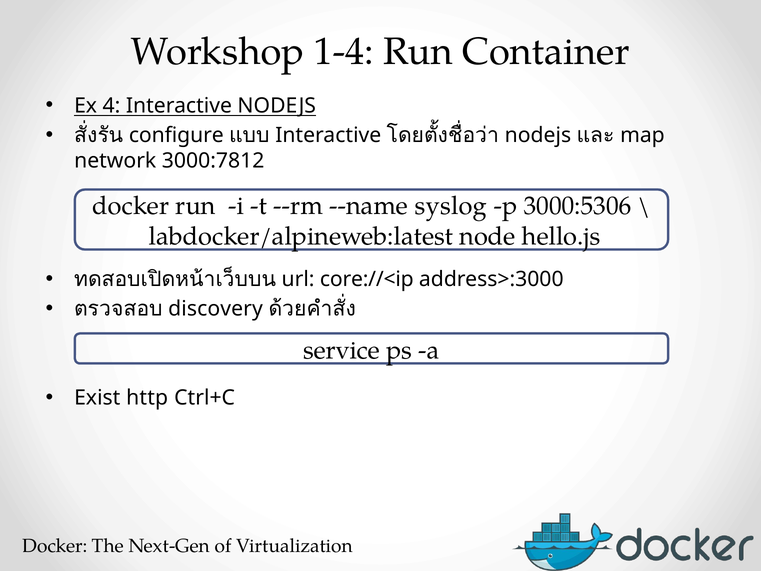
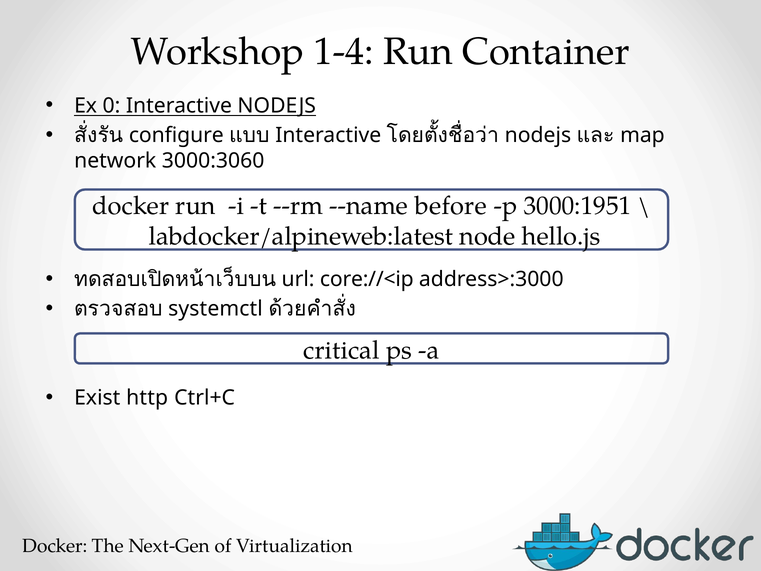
4: 4 -> 0 (112, 106)
3000:7812: 3000:7812 -> 3000:3060 (213, 161)
syslog: syslog -> before (451, 206)
3000:5306: 3000:5306 -> 3000:1951 (578, 206)
discovery: discovery -> systemctl (216, 309)
service: service -> critical (341, 350)
